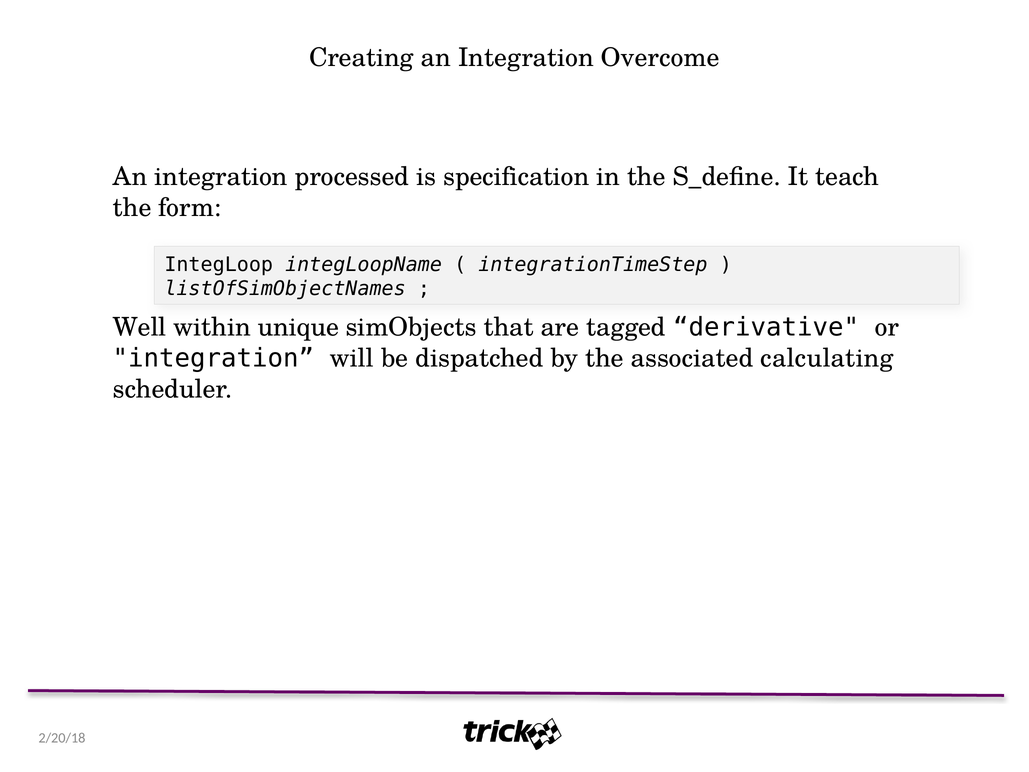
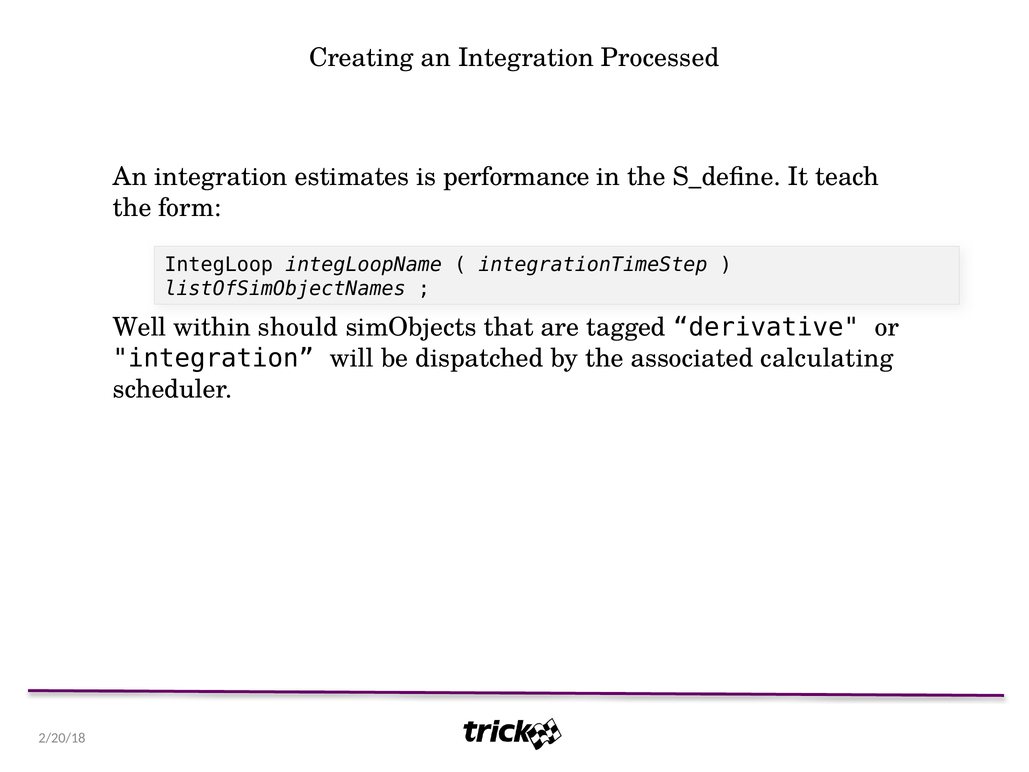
Overcome: Overcome -> Processed (660, 58)
processed: processed -> estimates (352, 177)
specification: specification -> performance (516, 177)
unique: unique -> should (298, 327)
